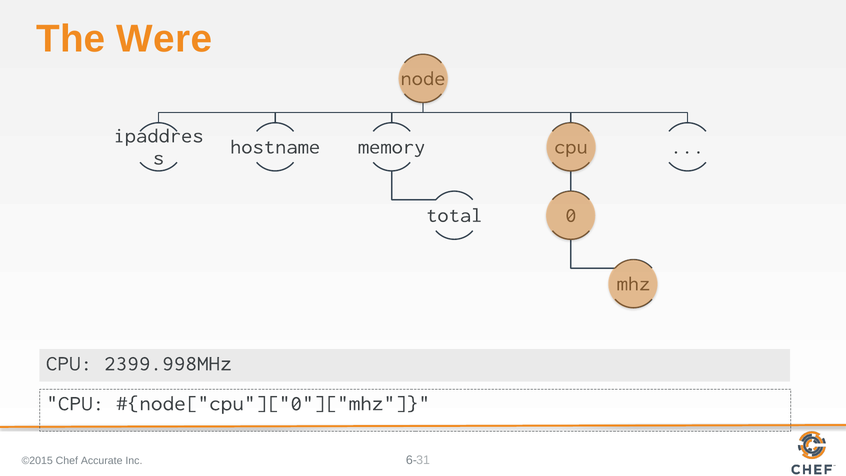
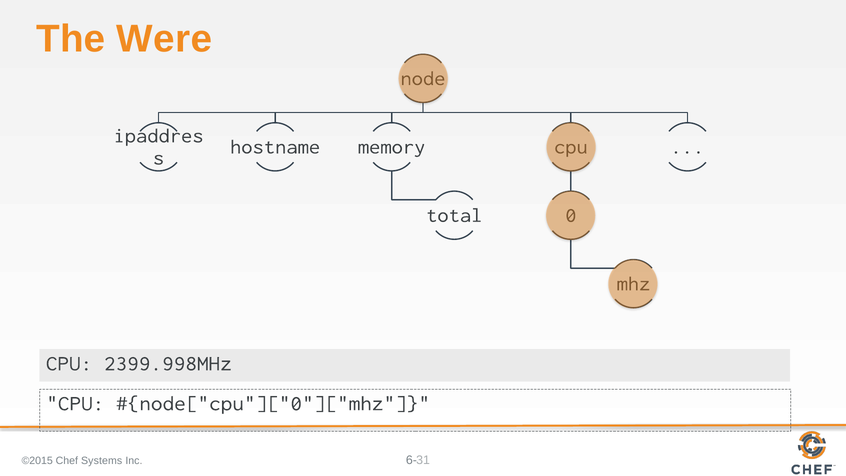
Accurate: Accurate -> Systems (102, 460)
